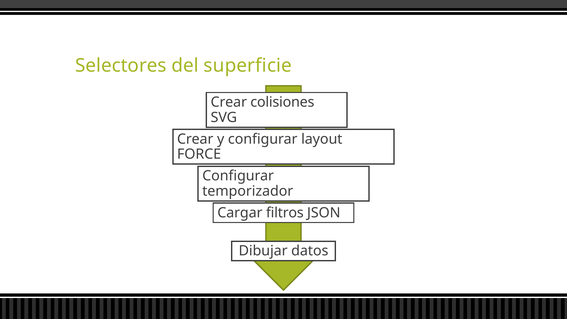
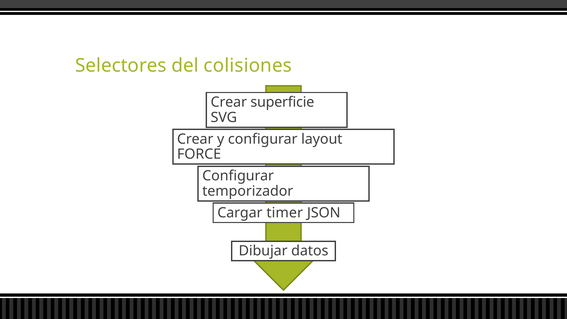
superficie: superficie -> colisiones (248, 66)
colisiones: colisiones -> superficie (282, 102)
filtros: filtros -> timer (285, 213)
